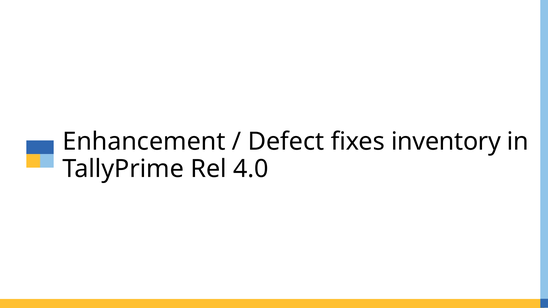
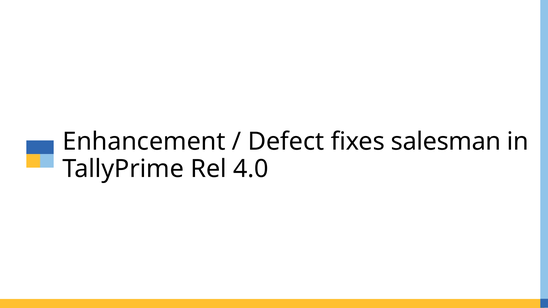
inventory: inventory -> salesman (446, 142)
